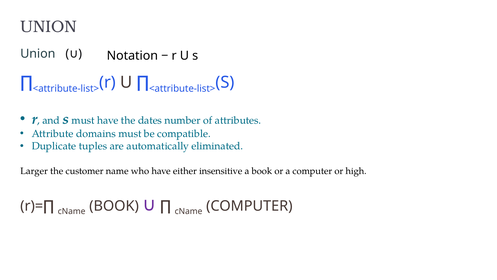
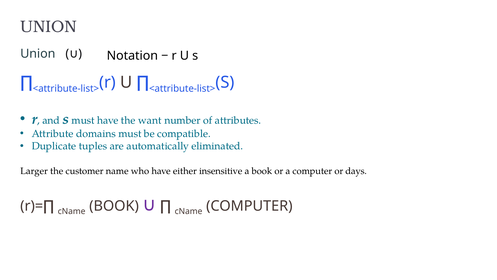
dates: dates -> want (150, 120)
high: high -> days (356, 171)
